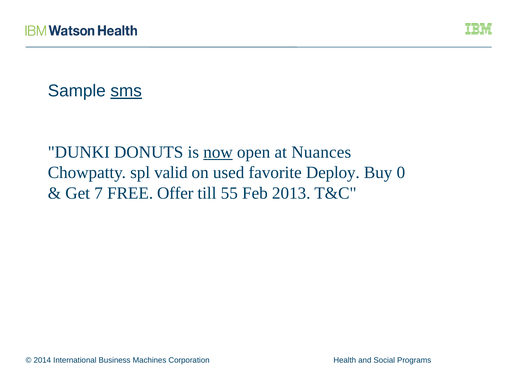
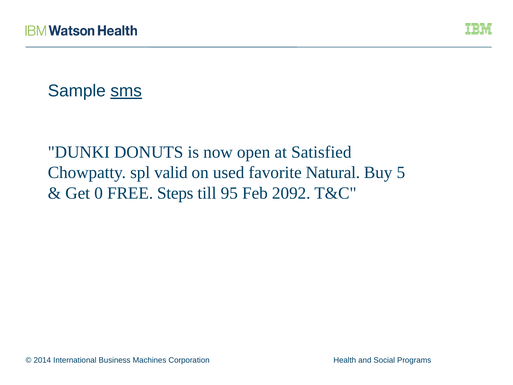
now underline: present -> none (218, 152)
Nuances: Nuances -> Satisfied (321, 152)
Deploy: Deploy -> Natural (333, 172)
0: 0 -> 5 (401, 172)
7: 7 -> 0 (99, 193)
Offer: Offer -> Steps (175, 193)
55: 55 -> 95 (229, 193)
2013: 2013 -> 2092 (291, 193)
